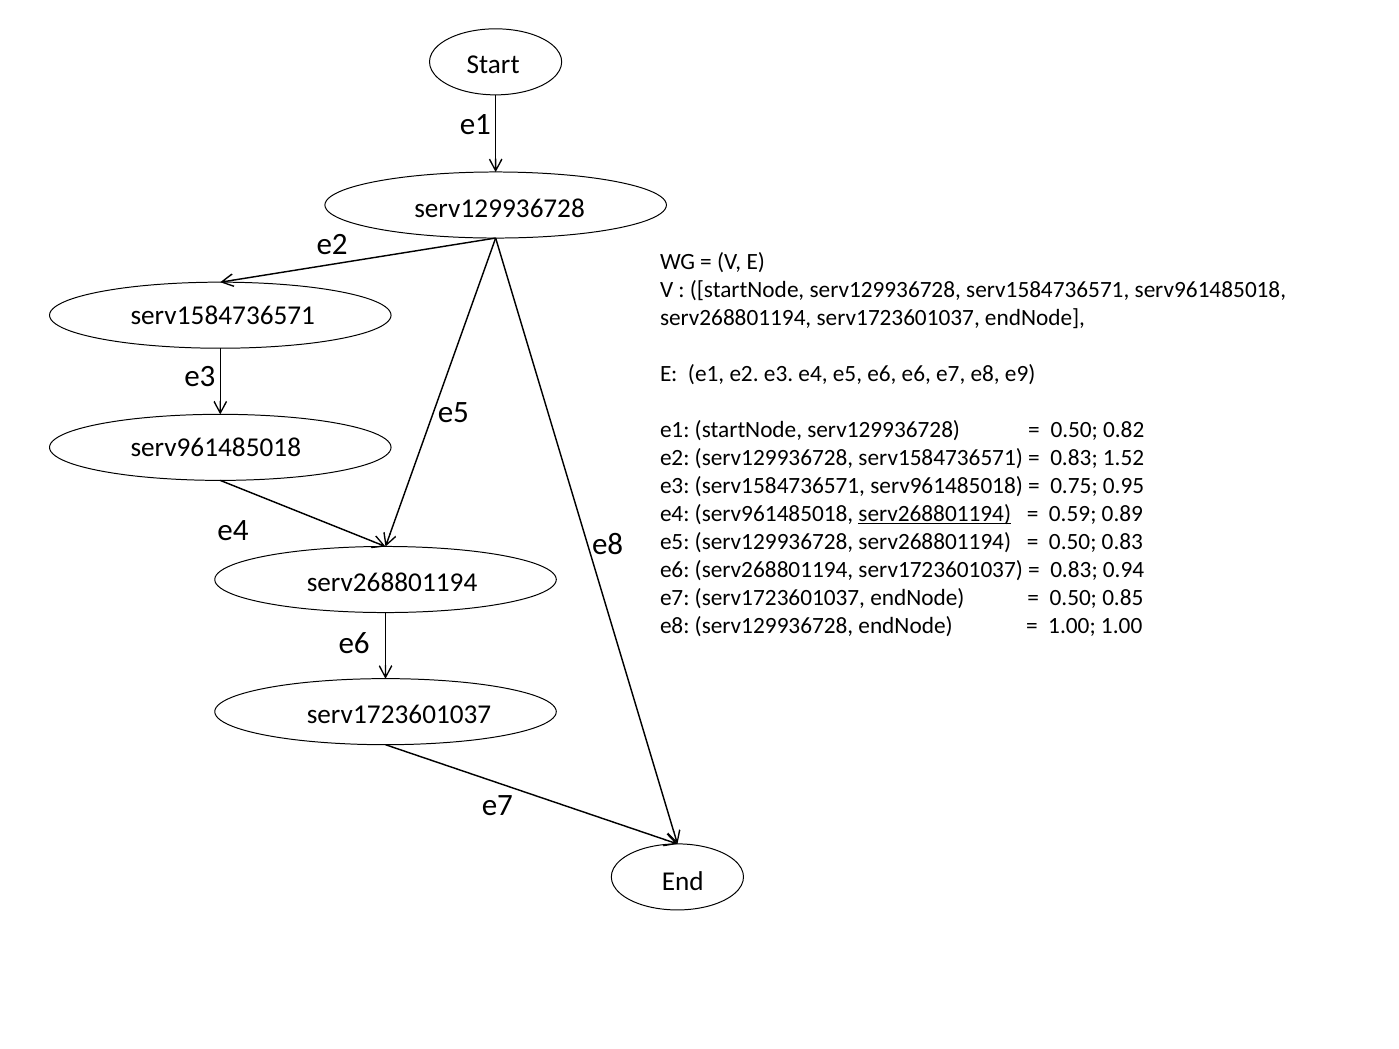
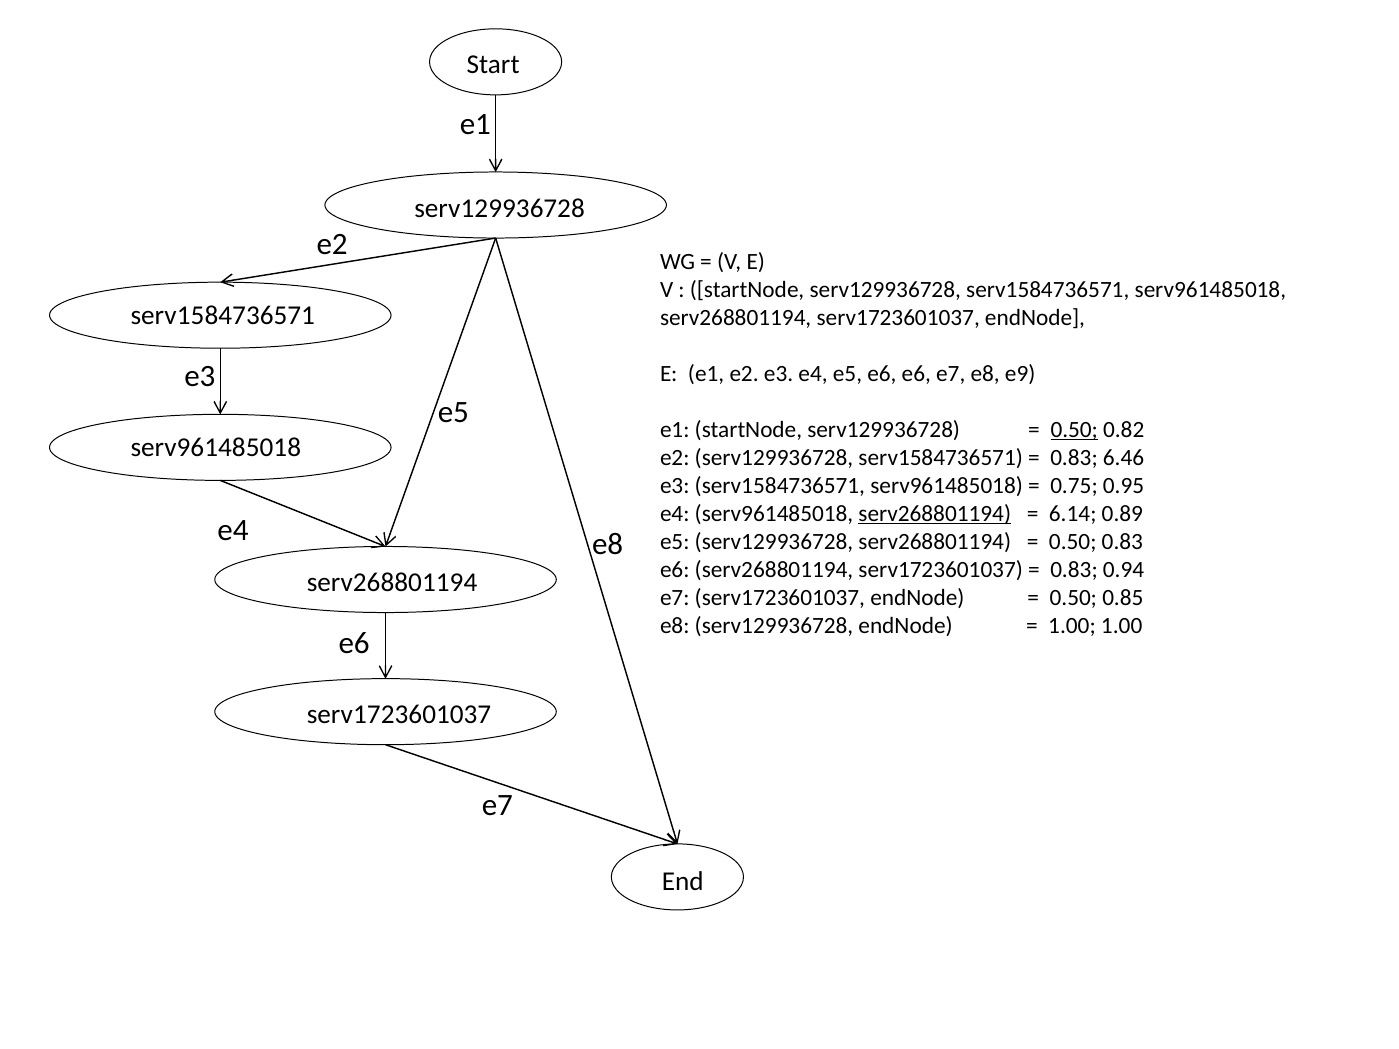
0.50 underline: none -> present (1074, 430)
1.52: 1.52 -> 6.46 (1124, 458)
0.59: 0.59 -> 6.14 (1073, 514)
